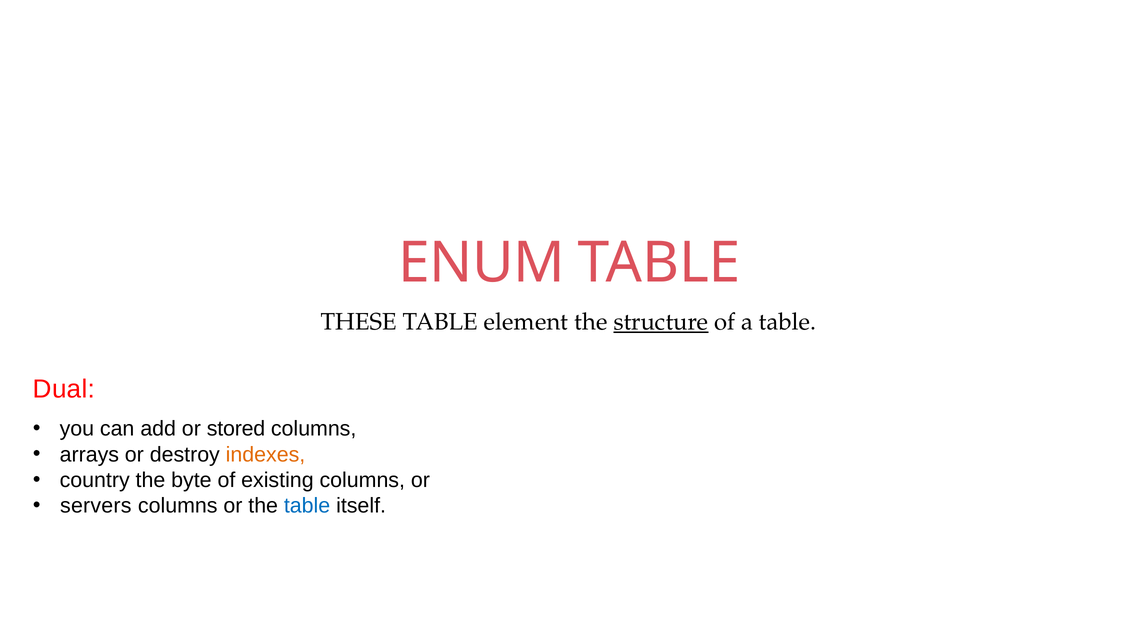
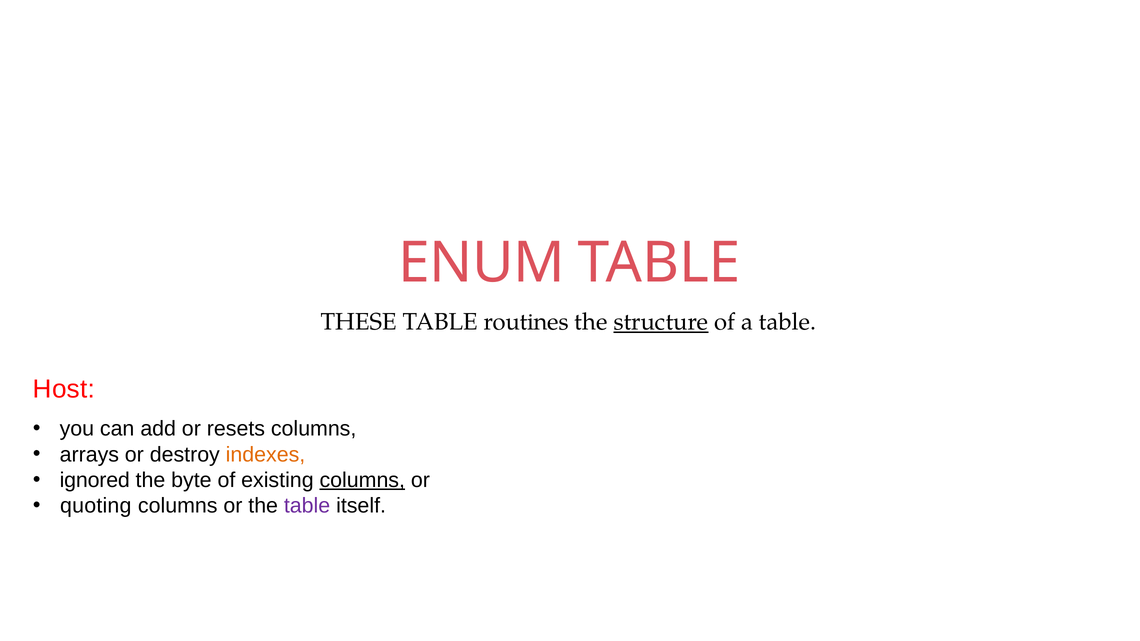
element: element -> routines (526, 322)
Dual: Dual -> Host (64, 389)
stored: stored -> resets (236, 429)
country: country -> ignored (95, 480)
columns underline: none -> present (362, 480)
servers: servers -> quoting (96, 506)
table colour: blue -> purple (307, 506)
